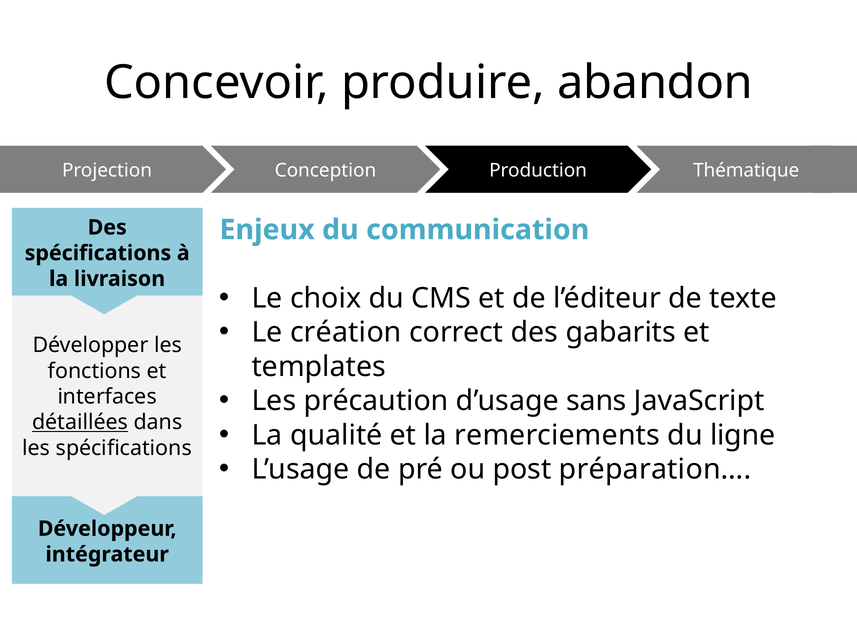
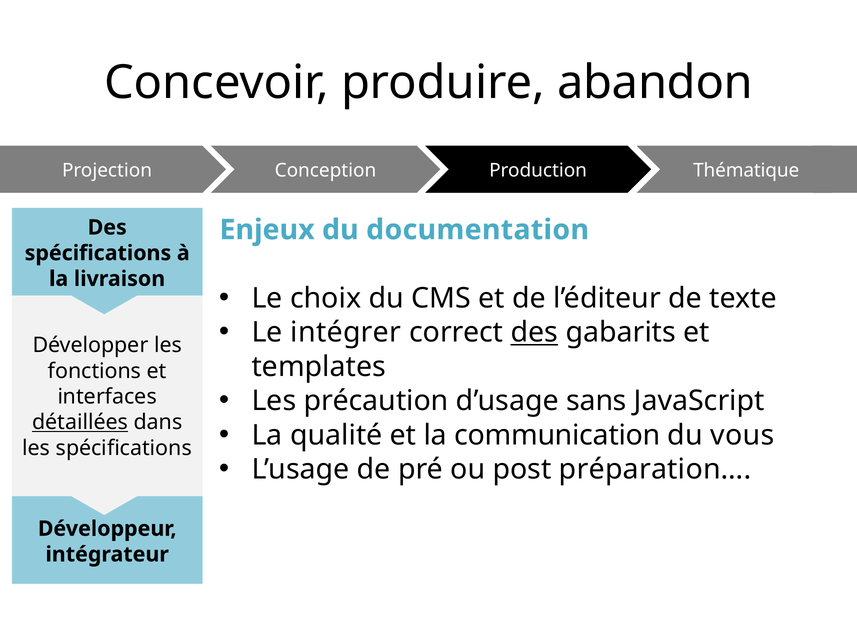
communication: communication -> documentation (478, 230)
création: création -> intégrer (346, 333)
des underline: none -> present (534, 333)
remerciements: remerciements -> communication (557, 436)
ligne: ligne -> vous (742, 436)
